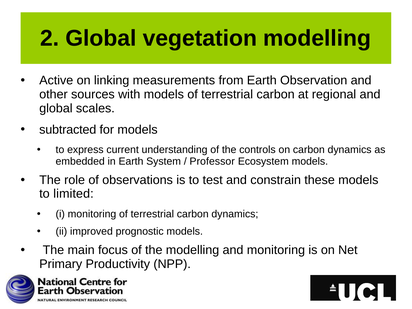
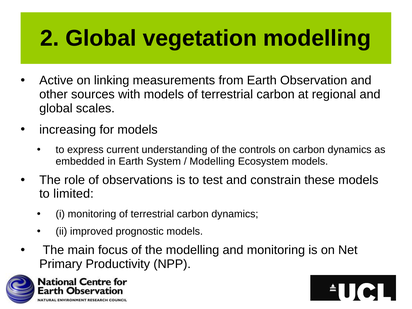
subtracted: subtracted -> increasing (68, 130)
Professor: Professor -> Modelling (212, 161)
